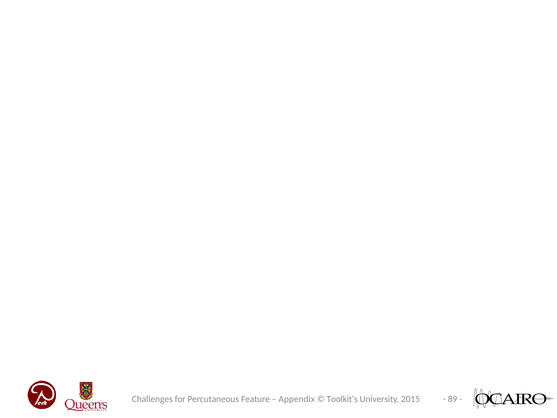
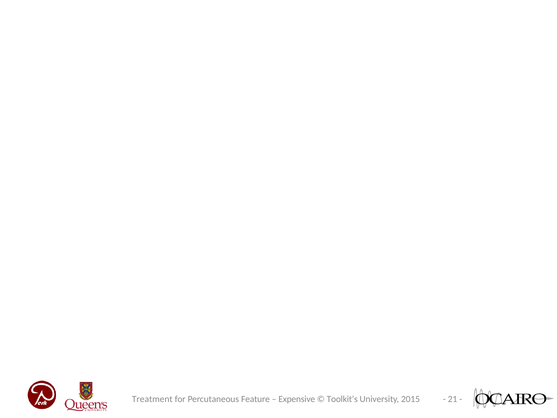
89: 89 -> 21 (453, 399)
Challenges: Challenges -> Treatment (152, 399)
Appendix: Appendix -> Expensive (297, 399)
